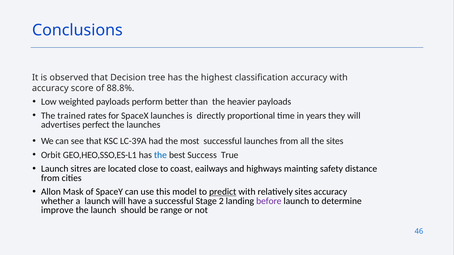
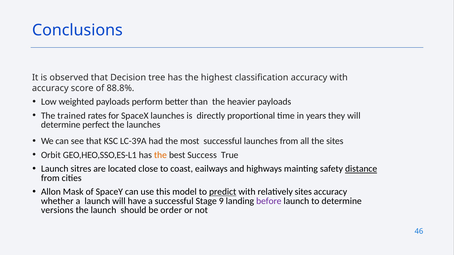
advertises: advertises -> determine (61, 125)
the colour: blue -> orange (160, 155)
distance underline: none -> present (361, 169)
2: 2 -> 9 (221, 201)
improve: improve -> versions (57, 210)
range: range -> order (171, 210)
